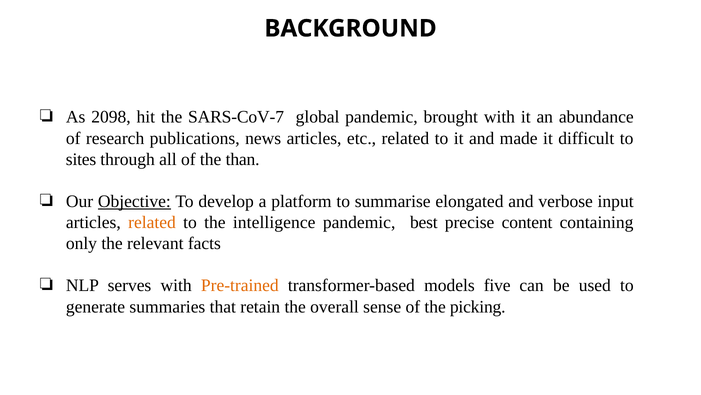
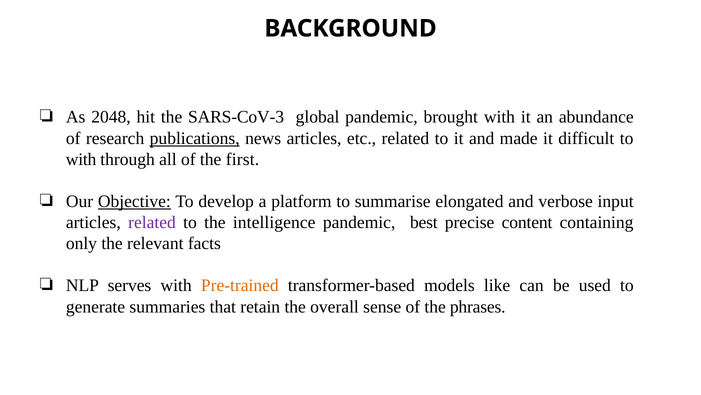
2098: 2098 -> 2048 (111, 117)
SARS-CoV-7: SARS-CoV-7 -> SARS-CoV-3 (236, 117)
publications underline: none -> present (195, 138)
sites: sites -> with (81, 159)
than: than -> first (242, 159)
related colour: orange -> purple (152, 222)
five: five -> like (497, 285)
picking: picking -> phrases (478, 306)
